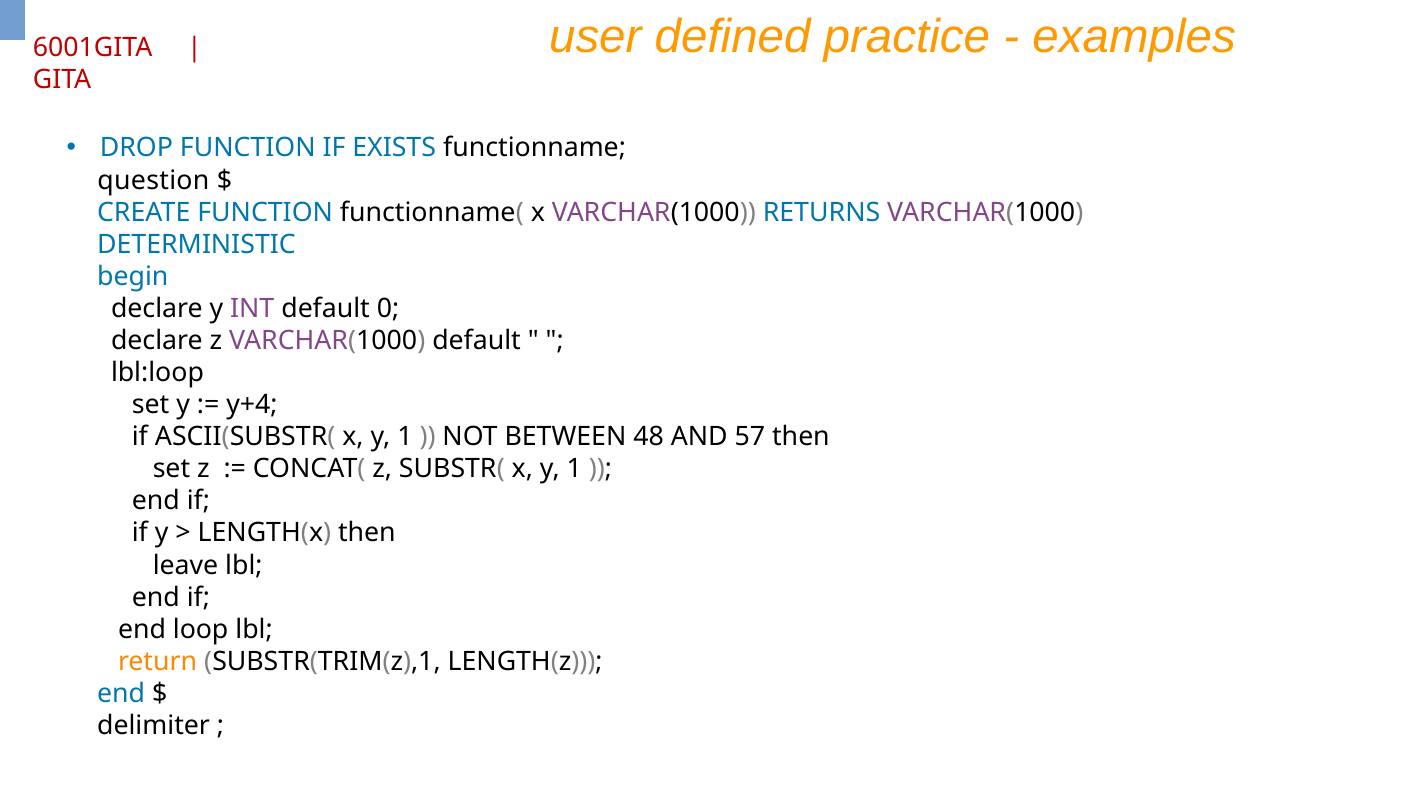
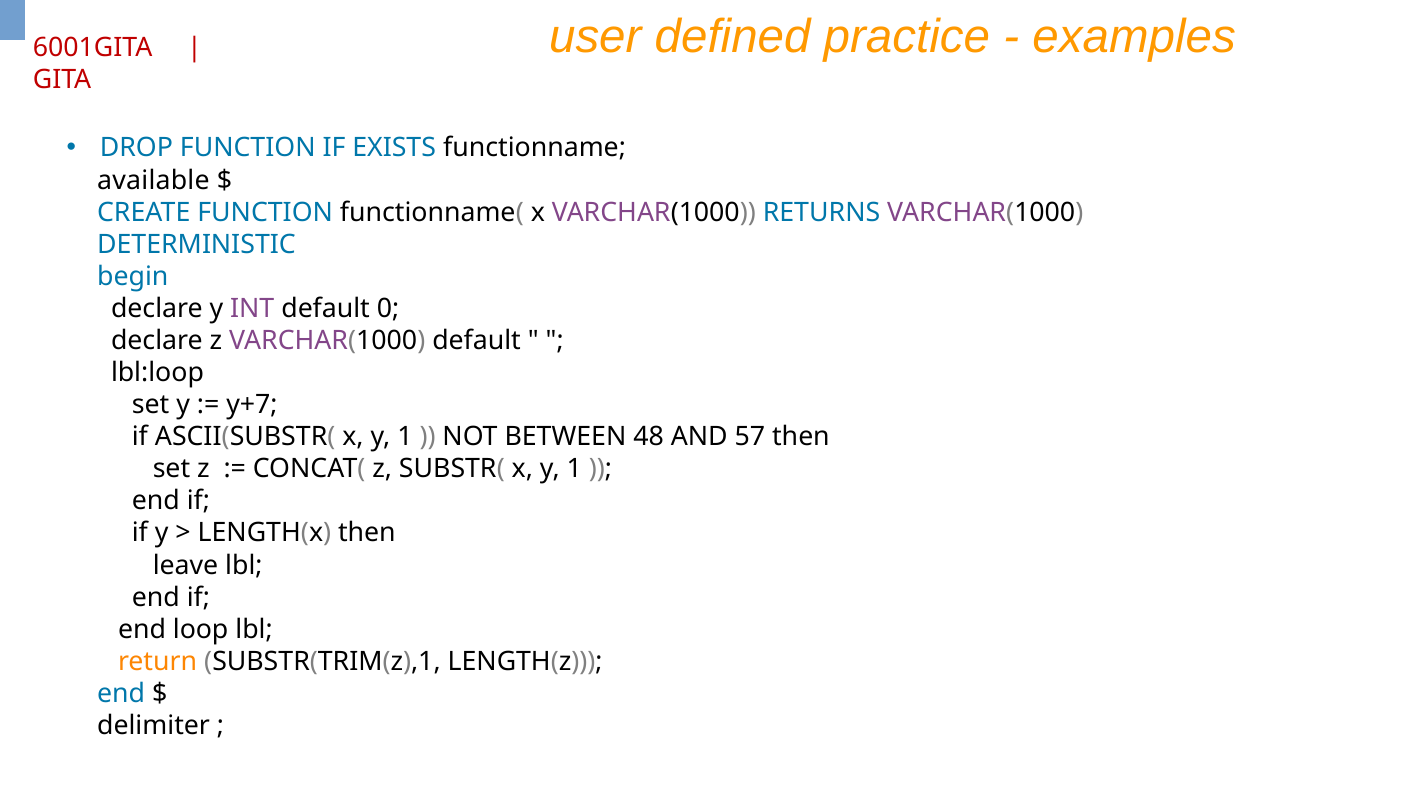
question: question -> available (153, 180)
y+4: y+4 -> y+7 (252, 405)
